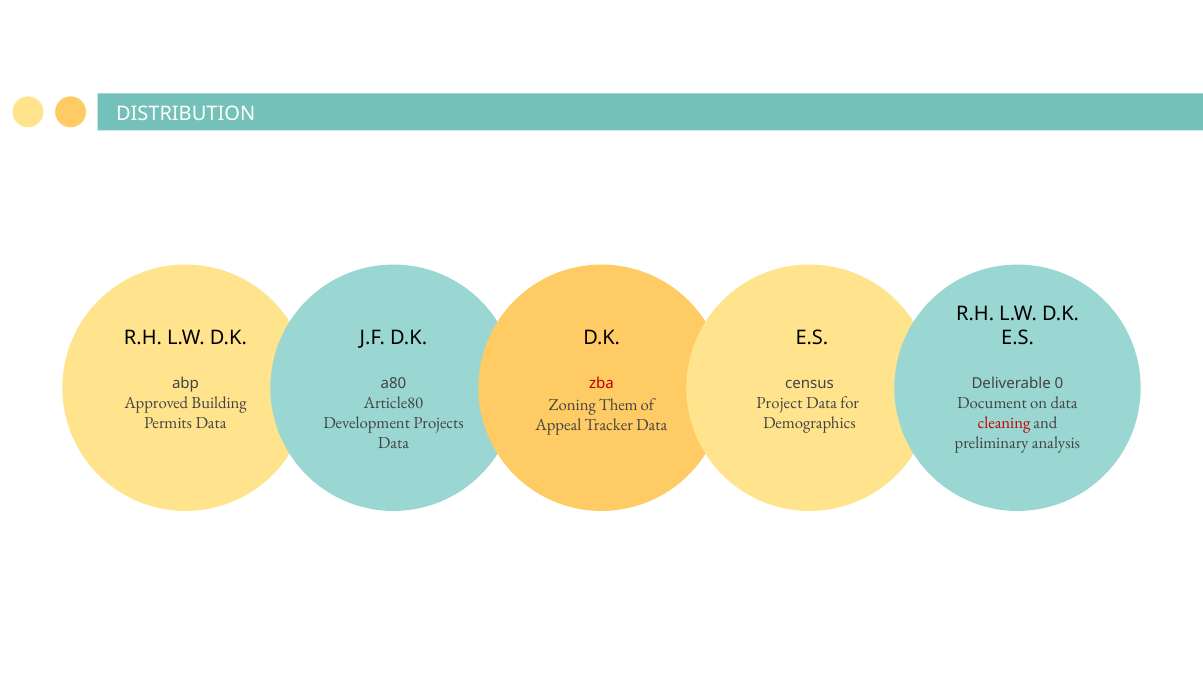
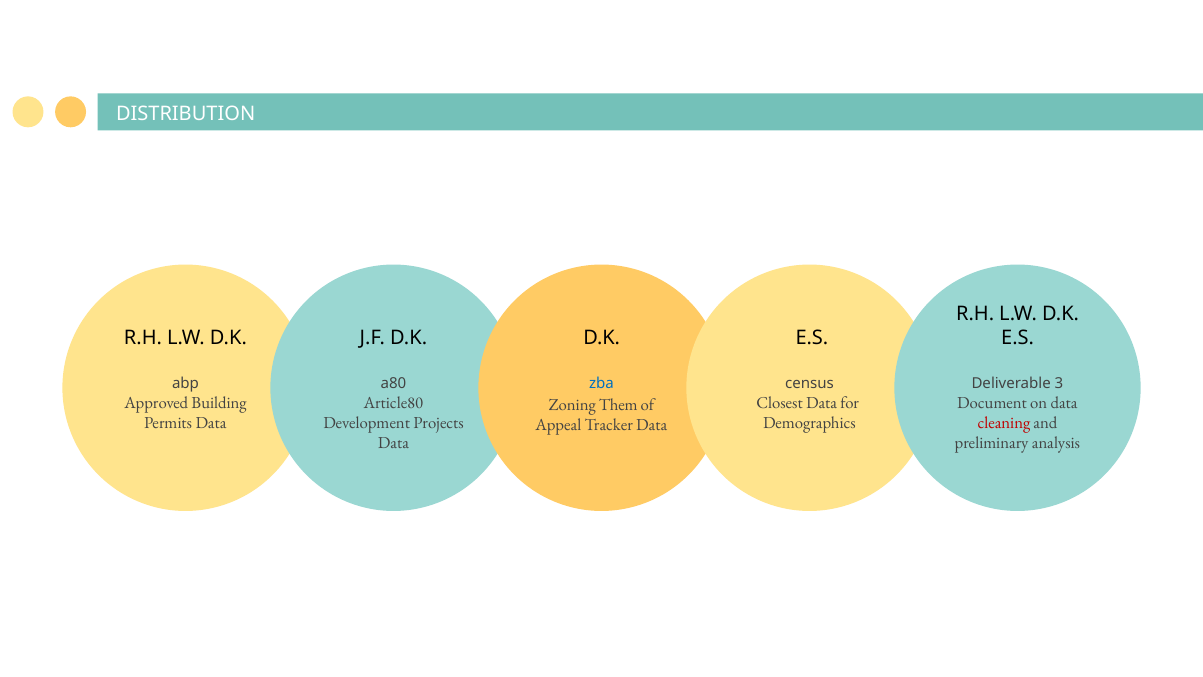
zba colour: red -> blue (601, 384)
0: 0 -> 3 (1059, 384)
Project: Project -> Closest (780, 403)
